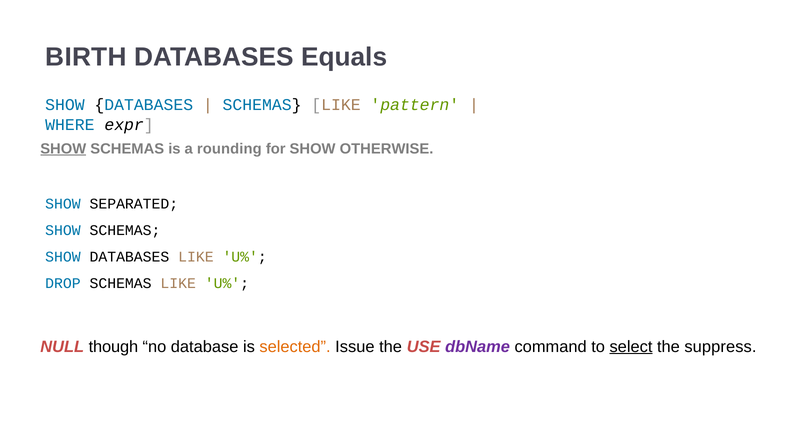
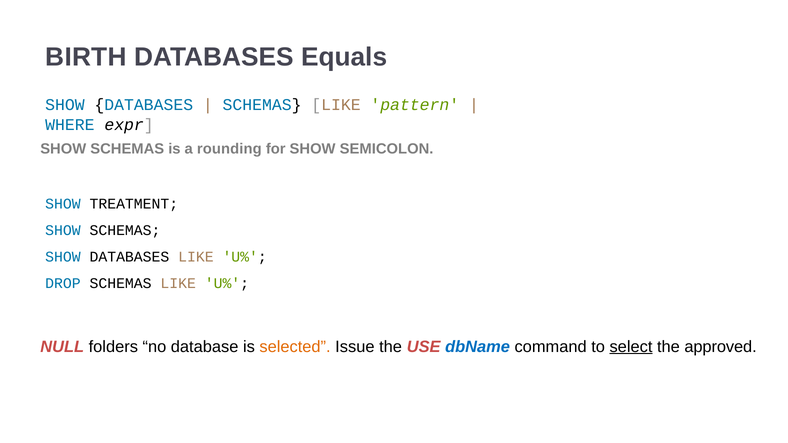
SHOW underline: present -> none (63, 149)
OTHERWISE: OTHERWISE -> SEMICOLON (387, 149)
SEPARATED: SEPARATED -> TREATMENT (134, 204)
though: though -> folders (113, 347)
dbName colour: purple -> blue (478, 347)
suppress: suppress -> approved (721, 347)
